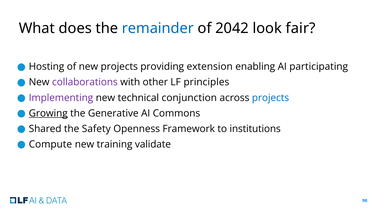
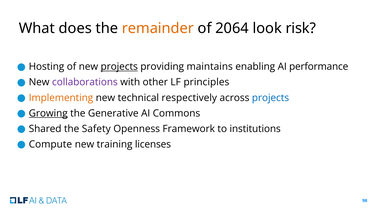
remainder colour: blue -> orange (158, 28)
2042: 2042 -> 2064 (232, 28)
fair: fair -> risk (301, 28)
projects underline: none -> present (119, 67)
extension: extension -> maintains (210, 67)
participating: participating -> performance (319, 67)
Implementing colour: purple -> orange (61, 97)
conjunction: conjunction -> respectively (189, 97)
validate: validate -> licenses (153, 144)
